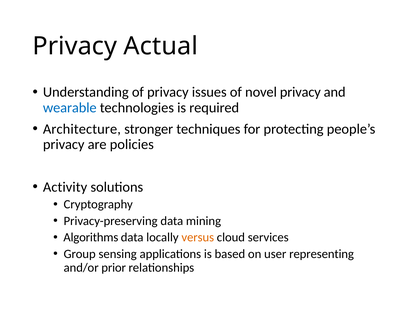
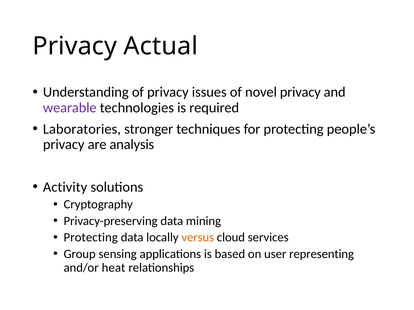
wearable colour: blue -> purple (70, 108)
Architecture: Architecture -> Laboratories (82, 129)
policies: policies -> analysis (132, 145)
Algorithms: Algorithms -> Protecting (91, 238)
prior: prior -> heat (114, 268)
